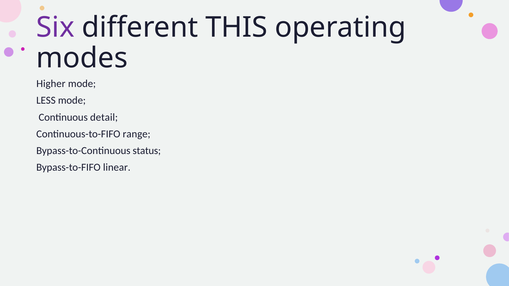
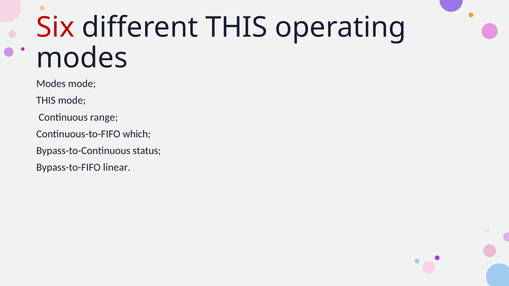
Six colour: purple -> red (55, 27)
Higher: Higher -> Modes (51, 84)
LESS: LESS -> THIS (46, 101)
detail: detail -> range (104, 117)
range: range -> which (137, 134)
